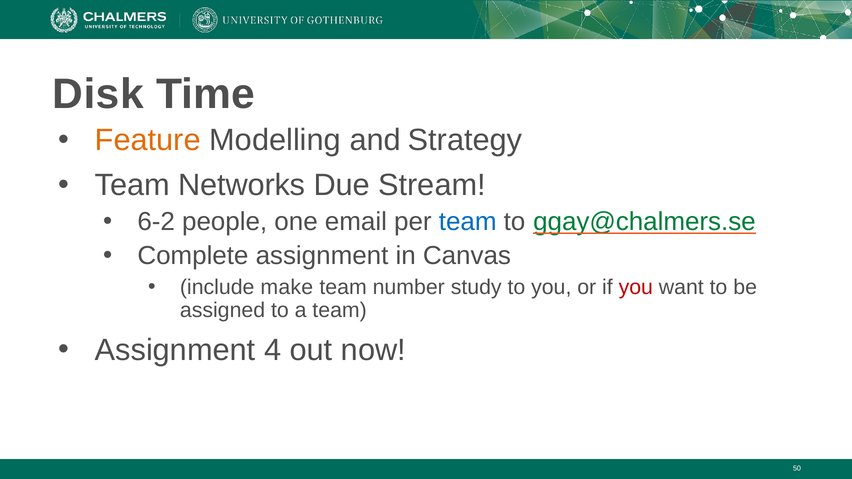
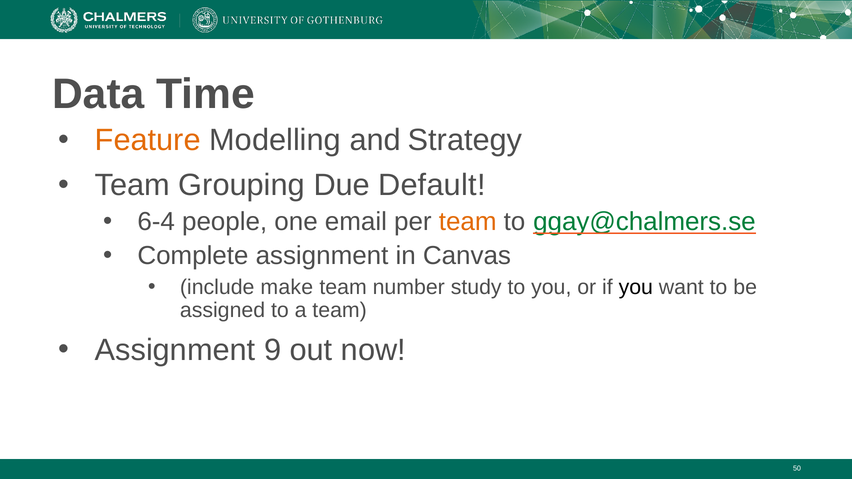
Disk: Disk -> Data (98, 94)
Networks: Networks -> Grouping (242, 185)
Stream: Stream -> Default (432, 185)
6-2: 6-2 -> 6-4 (156, 222)
team colour: blue -> orange (468, 222)
you colour: red -> black (636, 287)
4: 4 -> 9 (273, 350)
